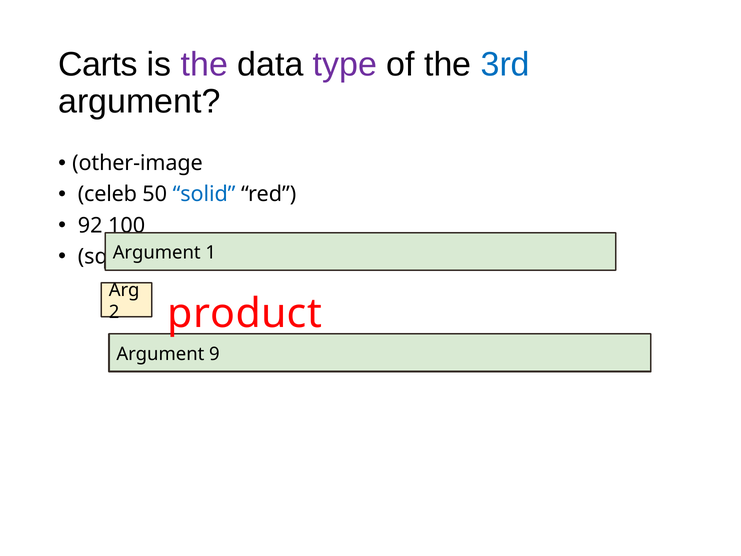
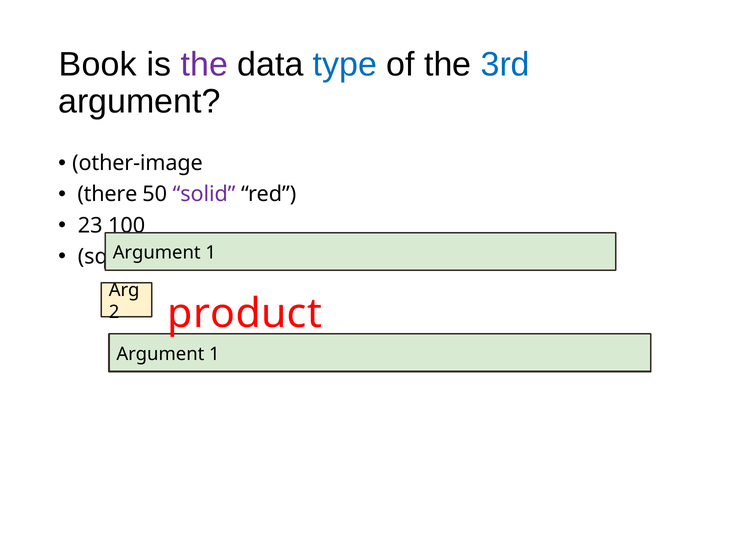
Carts: Carts -> Book (98, 65)
type colour: purple -> blue (345, 65)
celeb: celeb -> there (107, 194)
solid colour: blue -> purple (204, 194)
92: 92 -> 23 (90, 225)
9: 9 -> 1 (214, 354)
